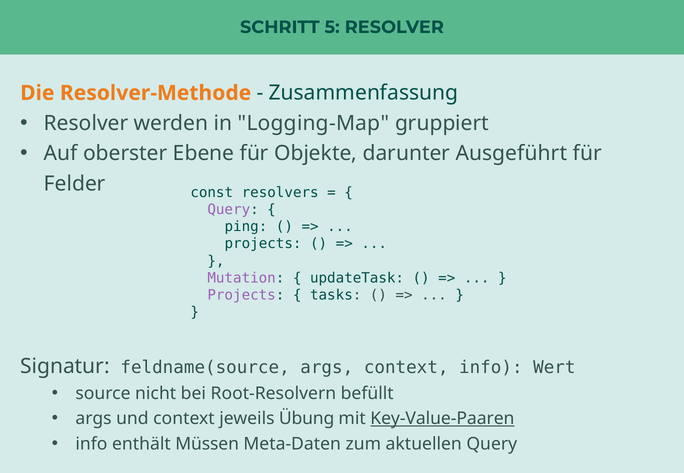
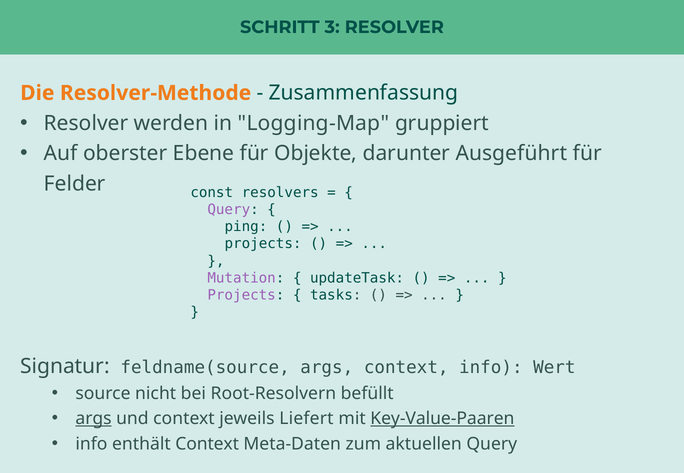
5: 5 -> 3 (332, 27)
args underline: none -> present (94, 419)
Übung: Übung -> Liefert (306, 419)
enthält Müssen: Müssen -> Context (207, 444)
